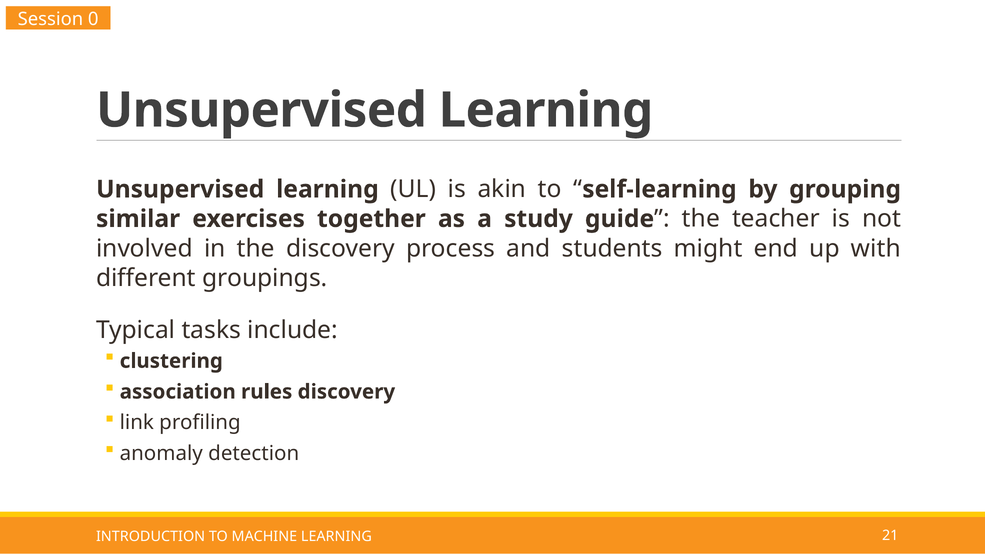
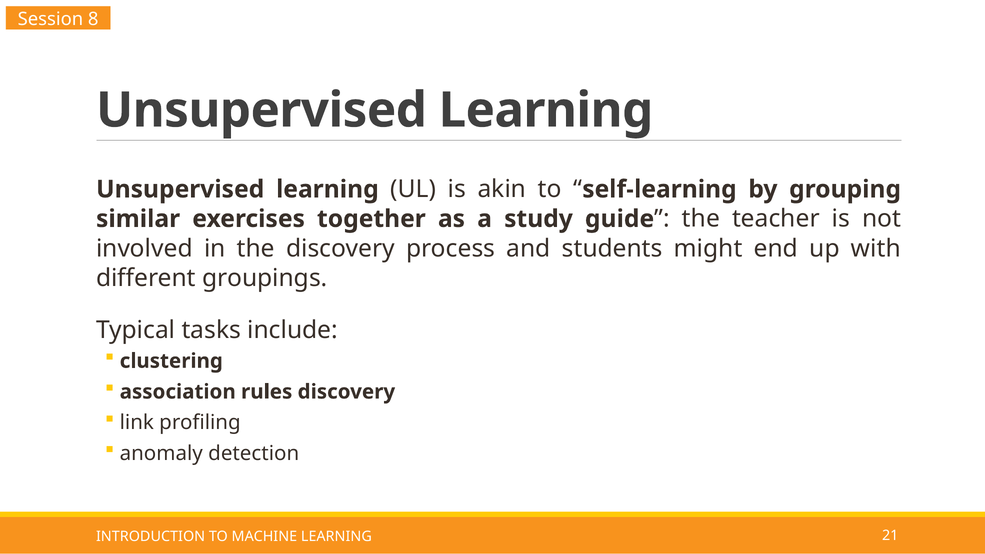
0: 0 -> 8 (93, 19)
